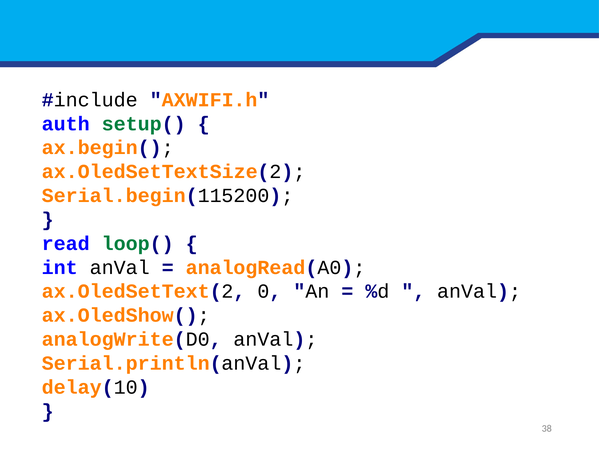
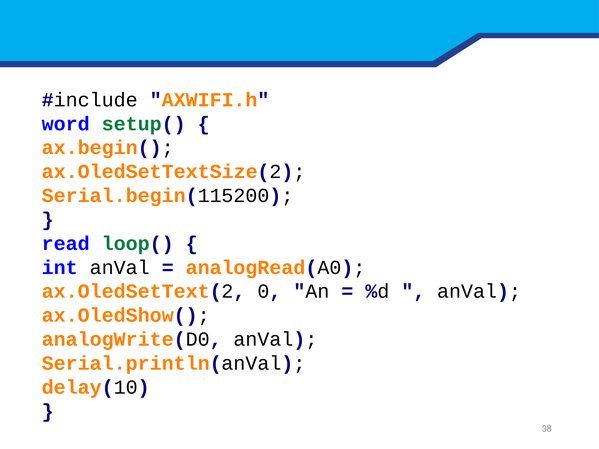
auth: auth -> word (66, 124)
